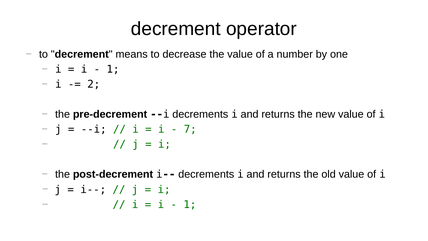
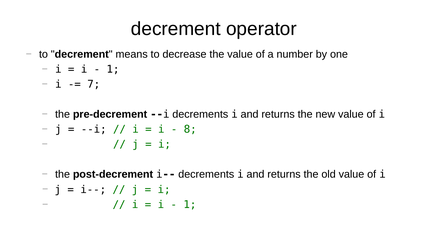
2: 2 -> 7 (94, 84)
7: 7 -> 8 (190, 129)
